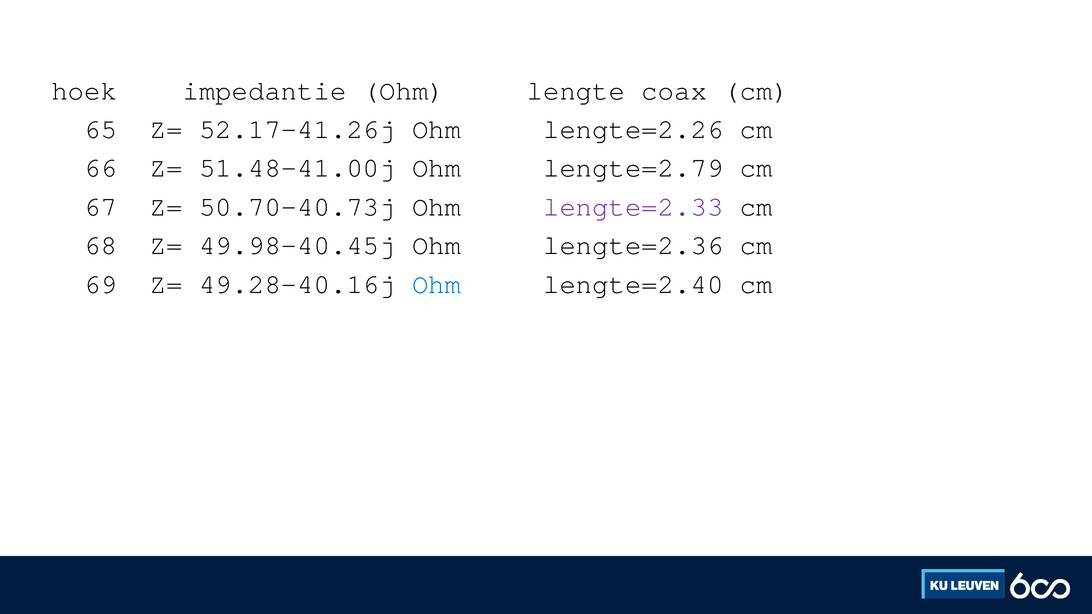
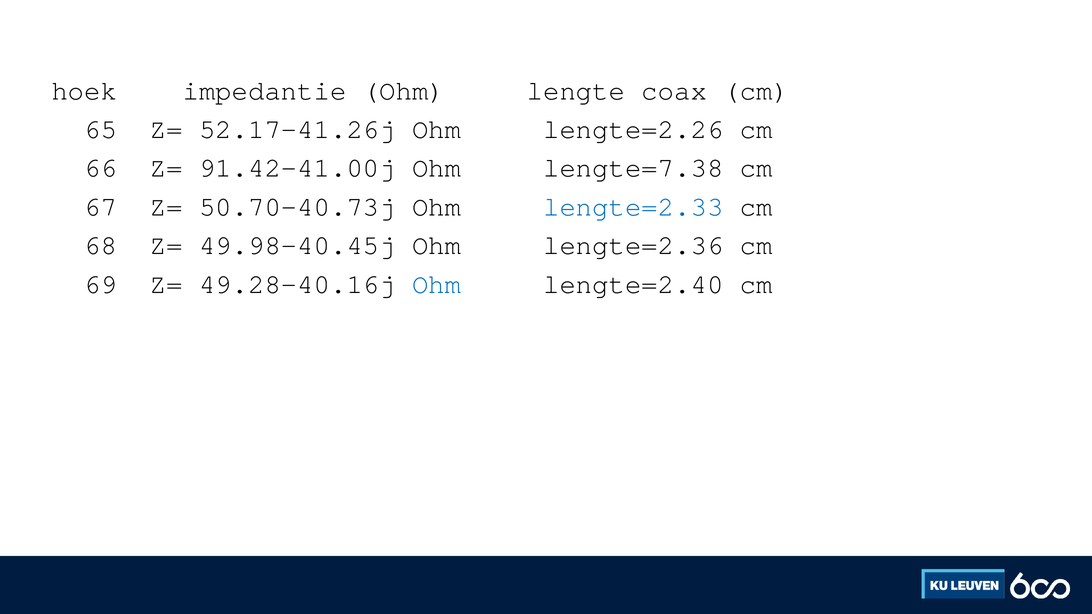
51.48-41.00j: 51.48-41.00j -> 91.42-41.00j (297, 168)
lengte=2.79: lengte=2.79 -> lengte=7.38 (633, 168)
lengte=2.33 colour: purple -> blue (633, 207)
